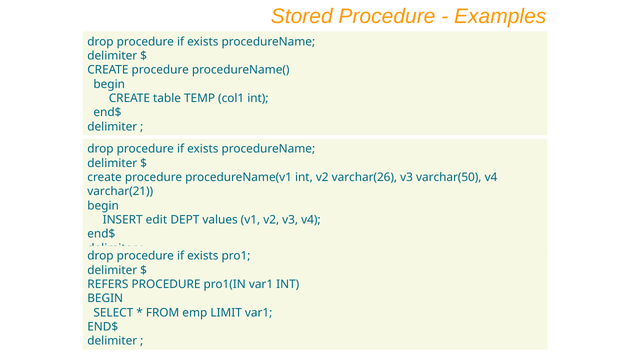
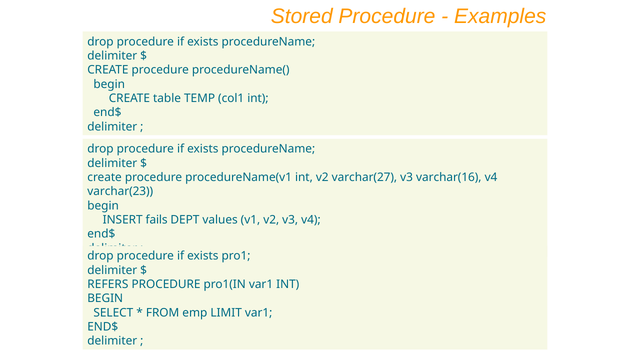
varchar(26: varchar(26 -> varchar(27 (364, 178)
varchar(50: varchar(50 -> varchar(16 (449, 178)
varchar(21: varchar(21 -> varchar(23 (120, 192)
edit: edit -> fails (157, 220)
